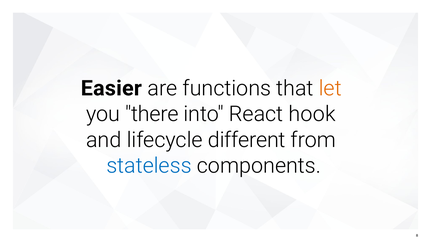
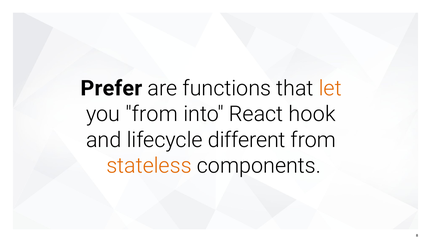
Easier: Easier -> Prefer (111, 88)
you there: there -> from (152, 114)
stateless colour: blue -> orange (149, 166)
